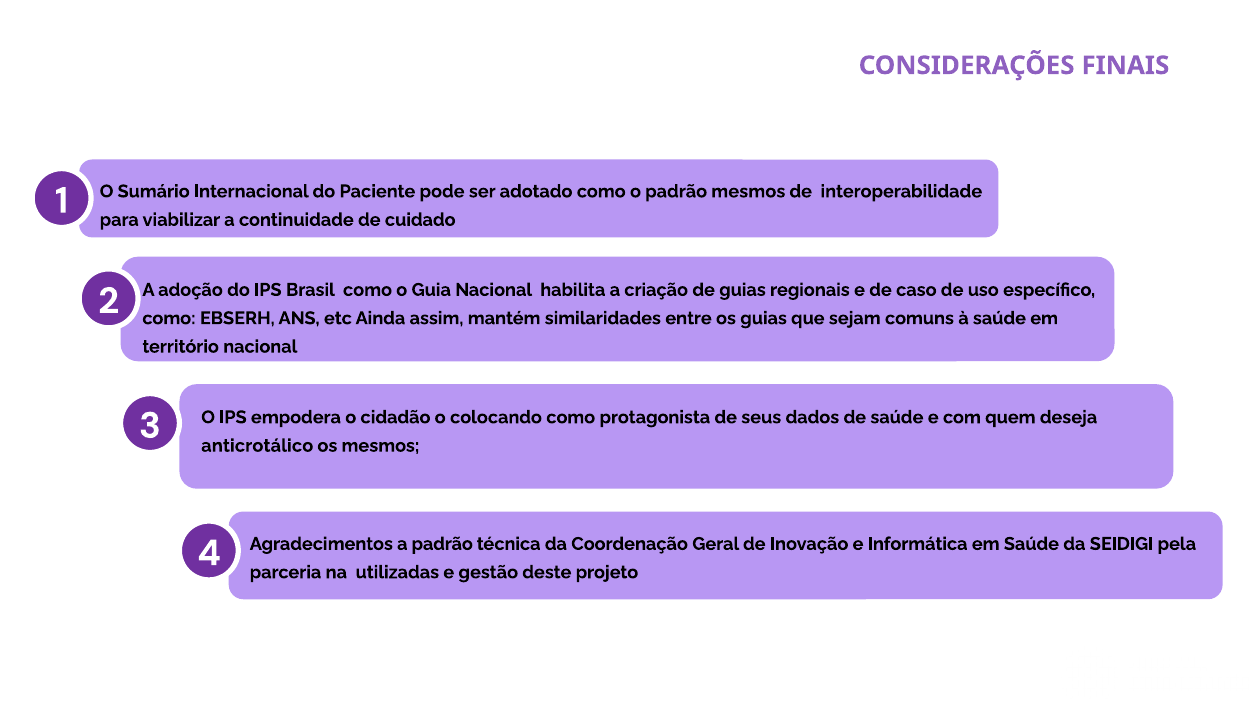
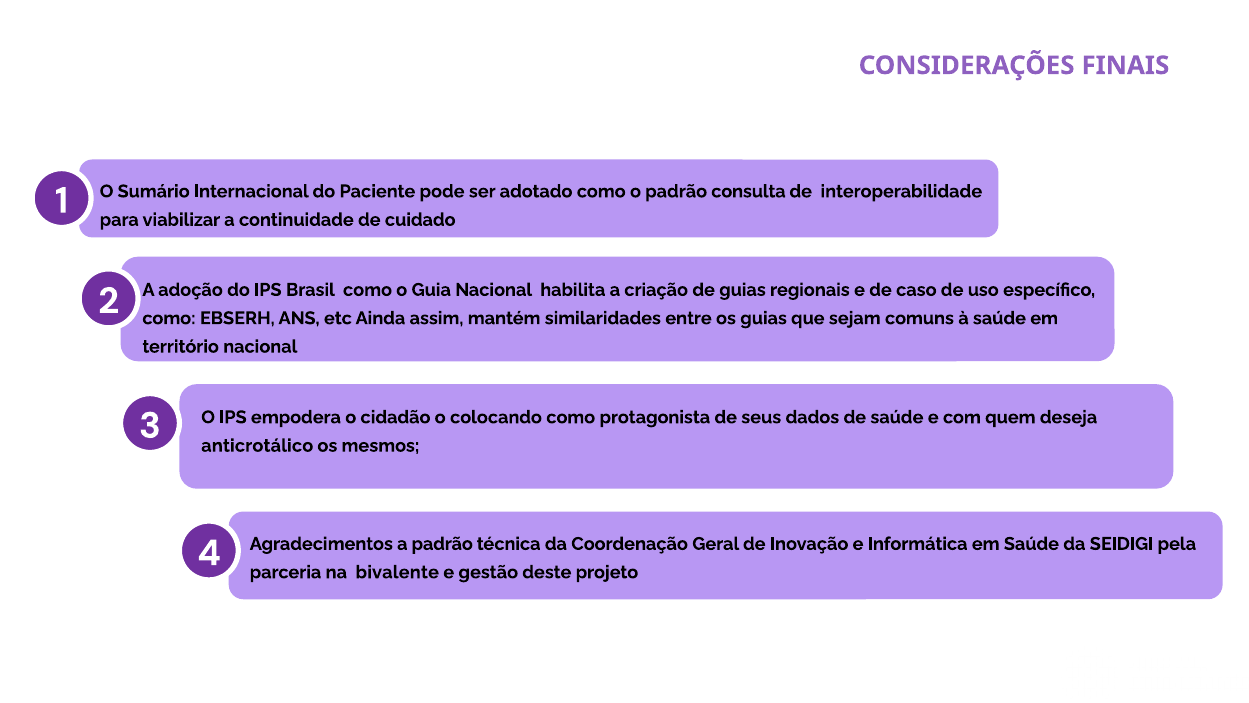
padrão mesmos: mesmos -> consulta (748, 191)
utilizadas: utilizadas -> bivalente (397, 572)
